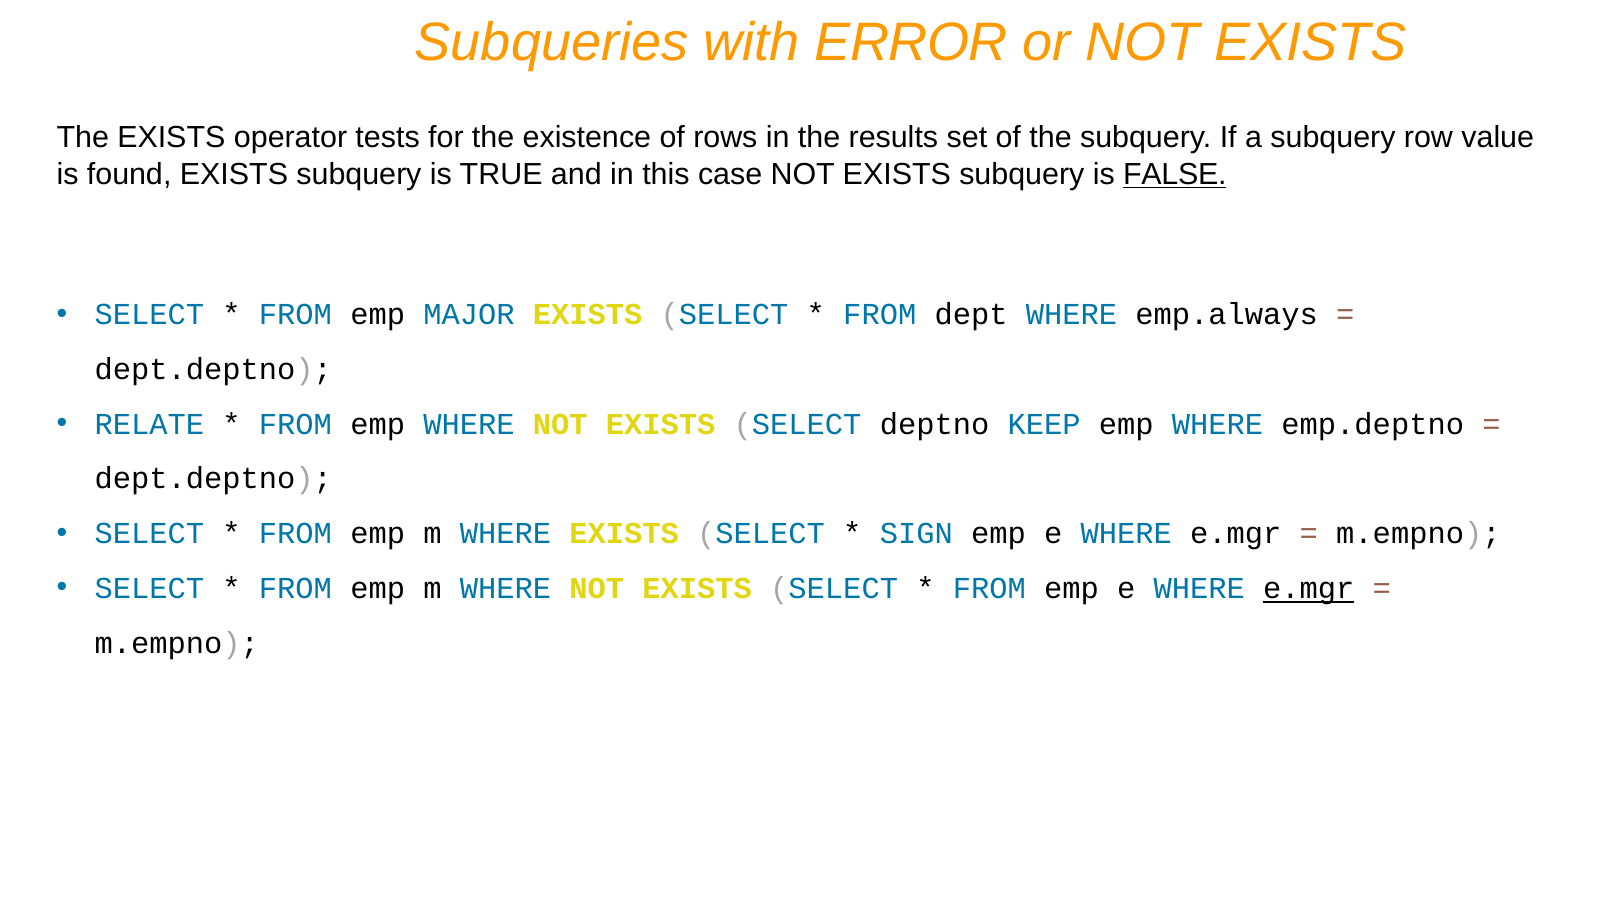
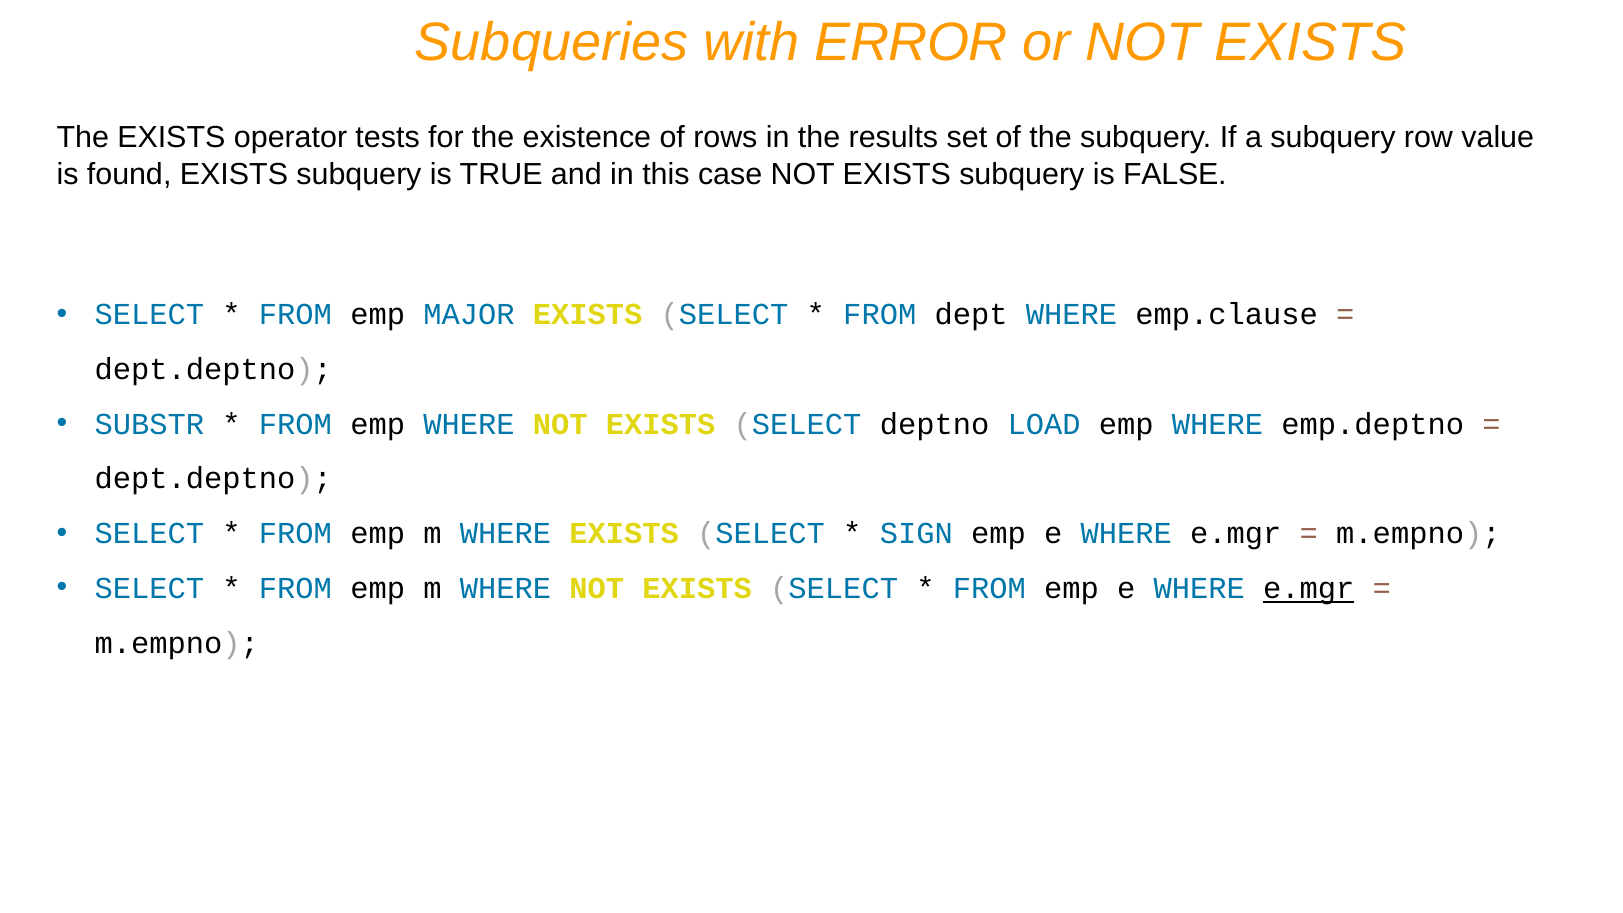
FALSE underline: present -> none (1175, 174)
emp.always: emp.always -> emp.clause (1227, 315)
RELATE: RELATE -> SUBSTR (149, 424)
KEEP: KEEP -> LOAD (1044, 424)
